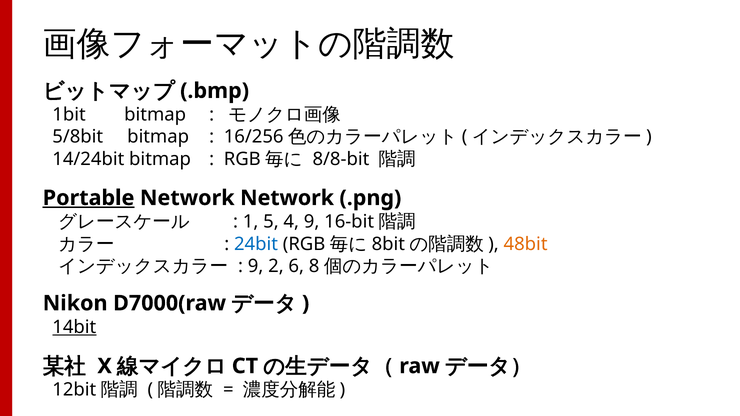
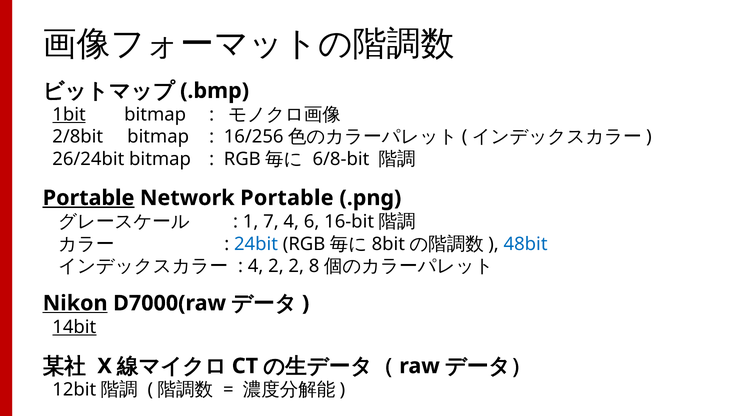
1bit underline: none -> present (69, 115)
5/8bit: 5/8bit -> 2/8bit (78, 137)
14/24bit: 14/24bit -> 26/24bit (88, 159)
8/8-bit: 8/8-bit -> 6/8-bit (341, 159)
Network Network: Network -> Portable (287, 198)
5: 5 -> 7 (271, 222)
4 9: 9 -> 6 (312, 222)
48bit colour: orange -> blue (526, 244)
9: 9 -> 4 (256, 266)
2 6: 6 -> 2 (296, 266)
Nikon underline: none -> present (75, 303)
